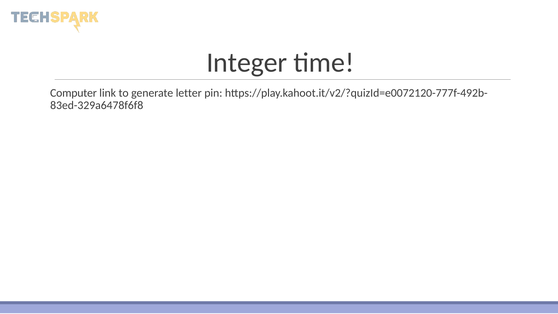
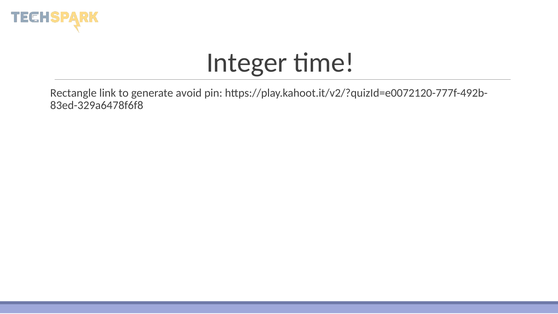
Computer: Computer -> Rectangle (73, 93)
letter: letter -> avoid (189, 93)
